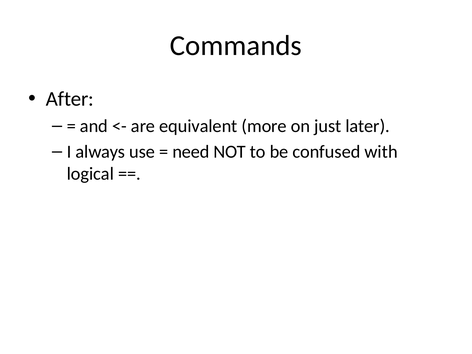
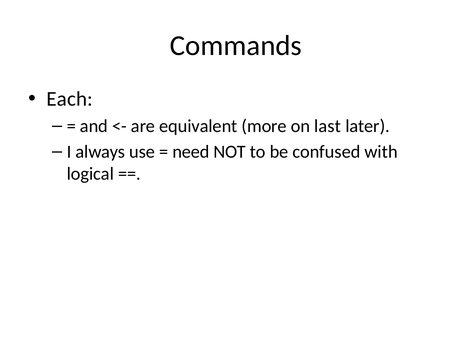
After: After -> Each (70, 99)
just: just -> last (328, 126)
